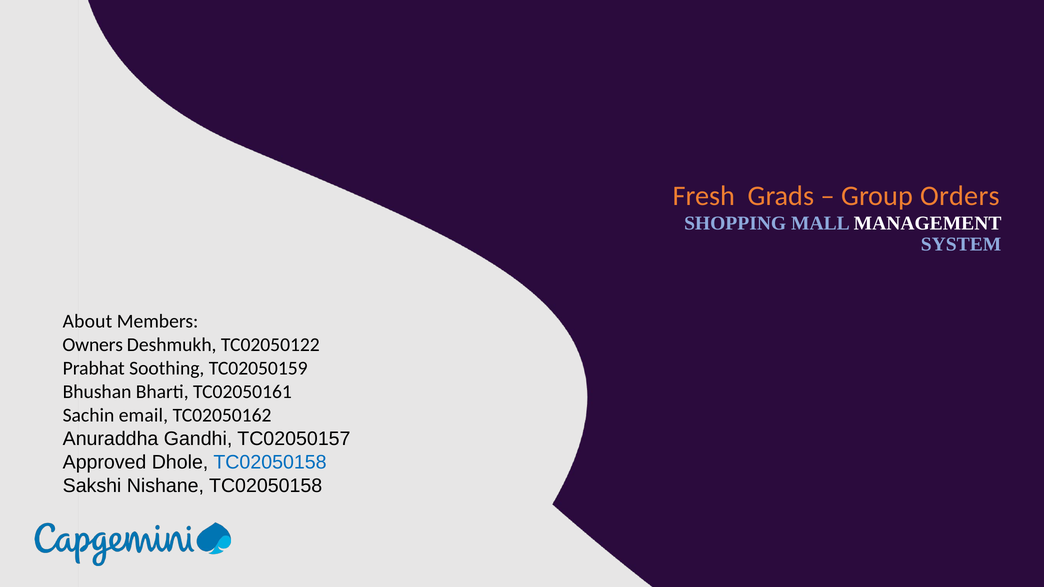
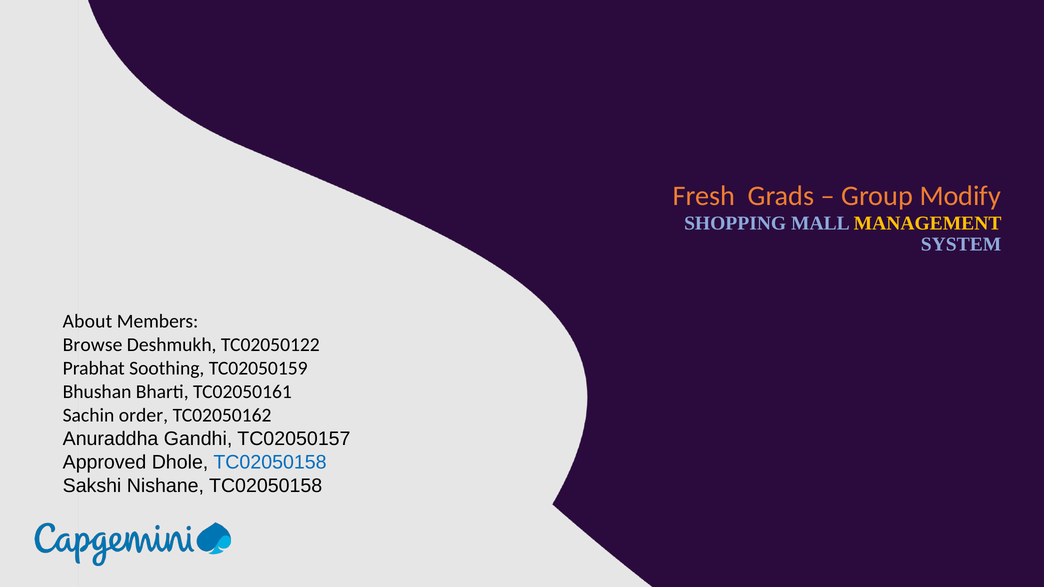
Orders: Orders -> Modify (960, 196)
MANAGEMENT colour: white -> yellow (928, 223)
Owners: Owners -> Browse (93, 345)
email: email -> order (143, 415)
